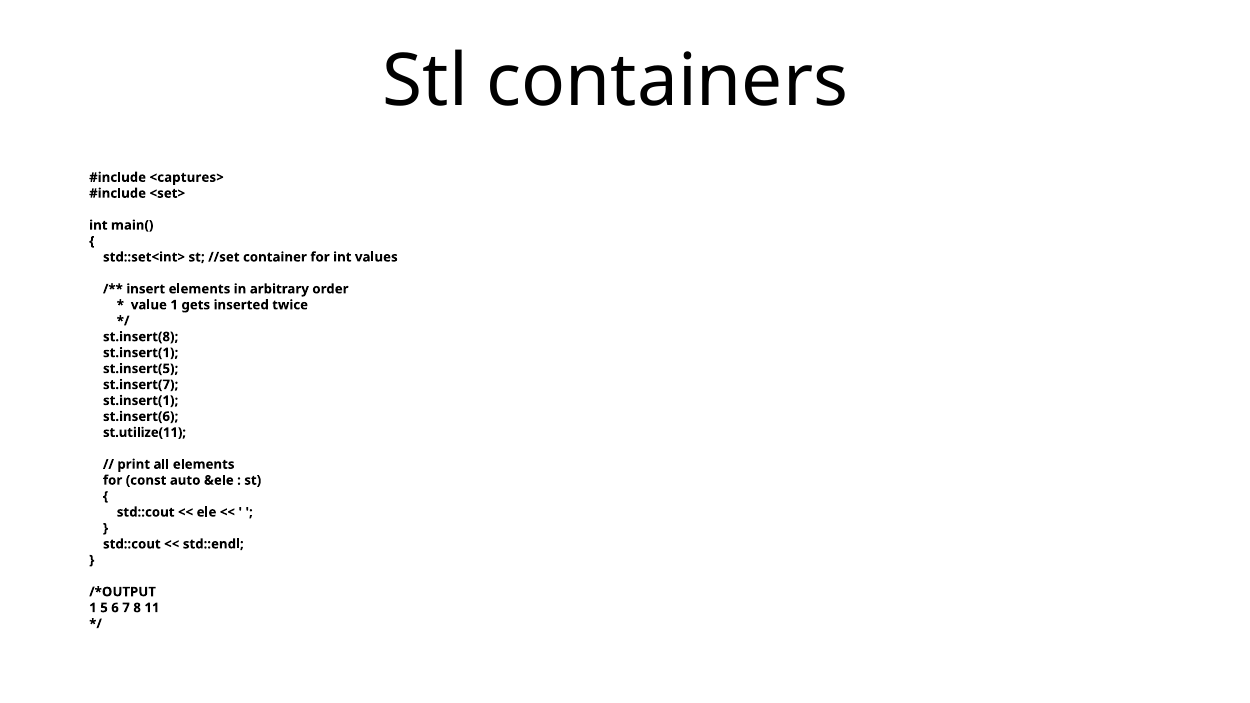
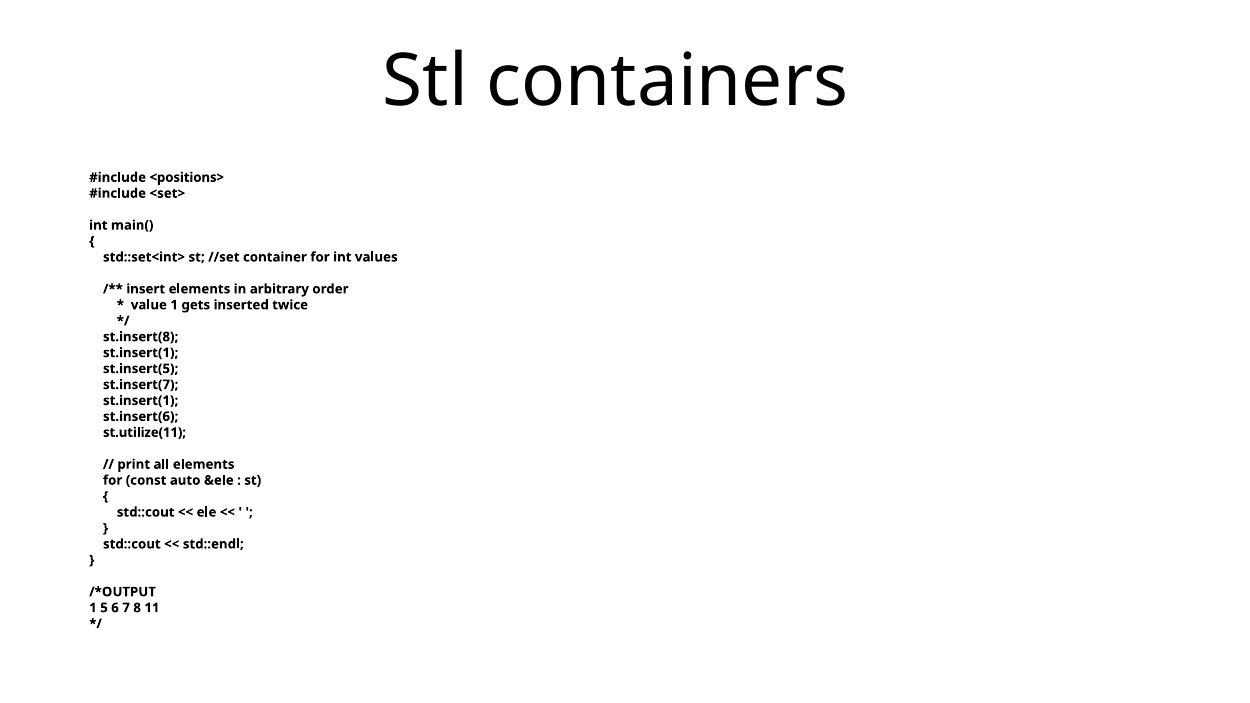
<captures>: <captures> -> <positions> (187, 177)
